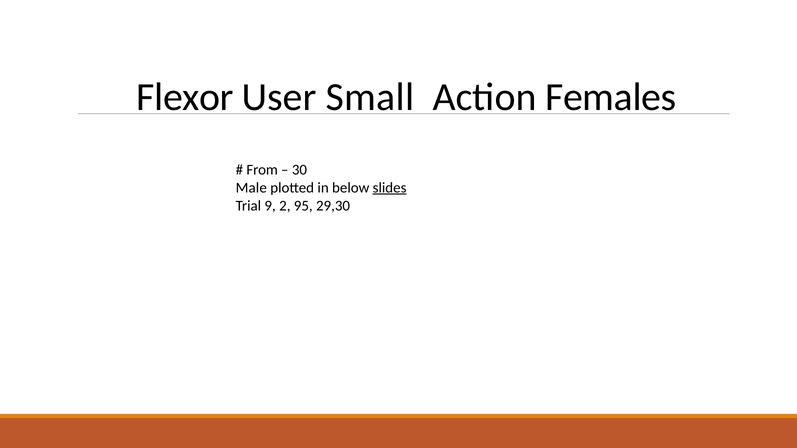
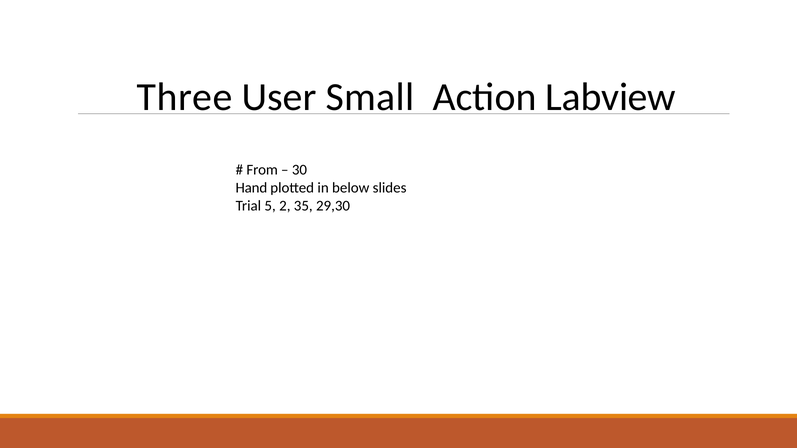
Flexor: Flexor -> Three (185, 97)
Females: Females -> Labview (611, 97)
Male: Male -> Hand (251, 188)
slides underline: present -> none (390, 188)
9: 9 -> 5 (270, 206)
95: 95 -> 35 (303, 206)
